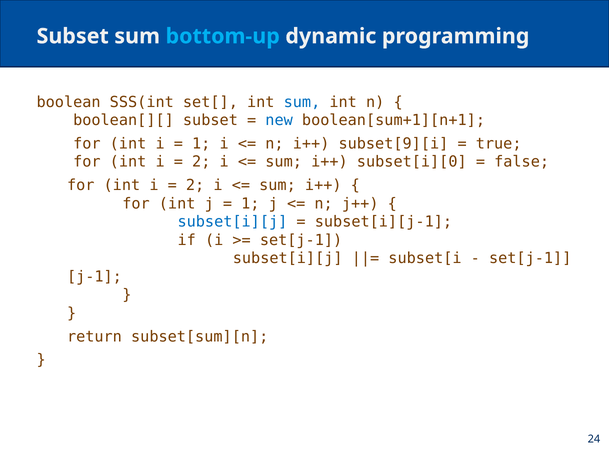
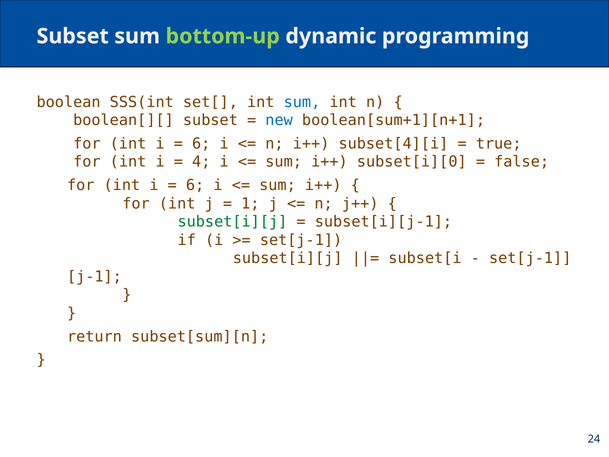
bottom-up colour: light blue -> light green (223, 36)
1: 1 -> 6 (201, 144)
subset[9][i: subset[9][i -> subset[4][i (393, 144)
2: 2 -> 4 (201, 162)
2: 2 -> 6 (195, 185)
subset[i][j colour: blue -> green (232, 222)
